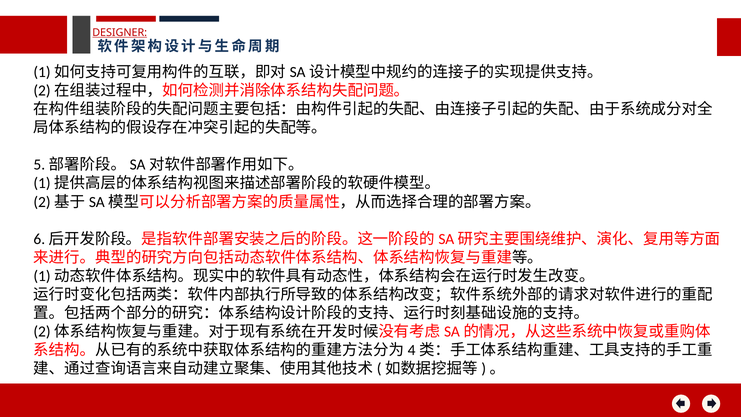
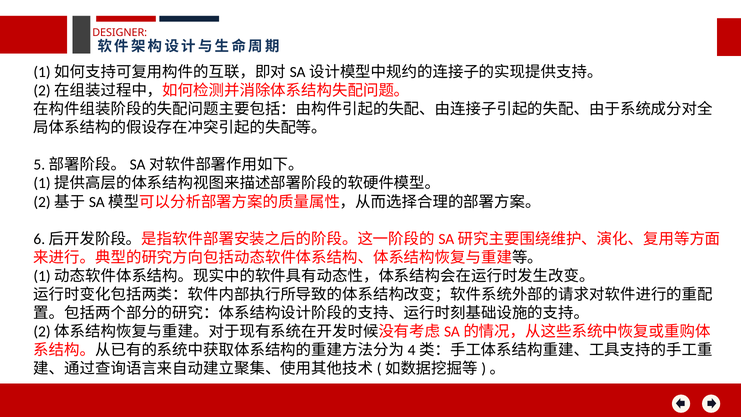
DESIGNER underline: present -> none (120, 33)
